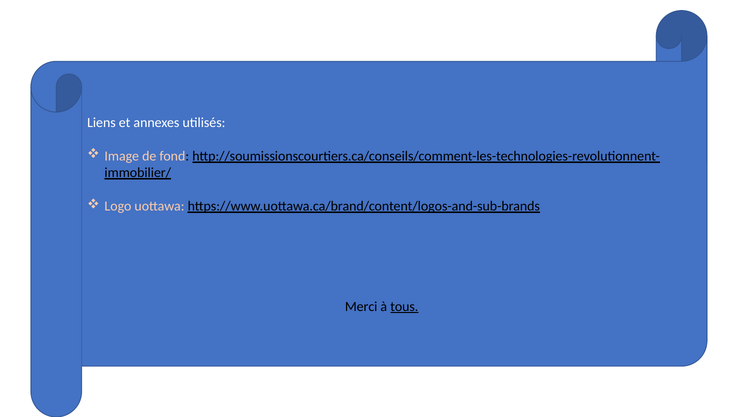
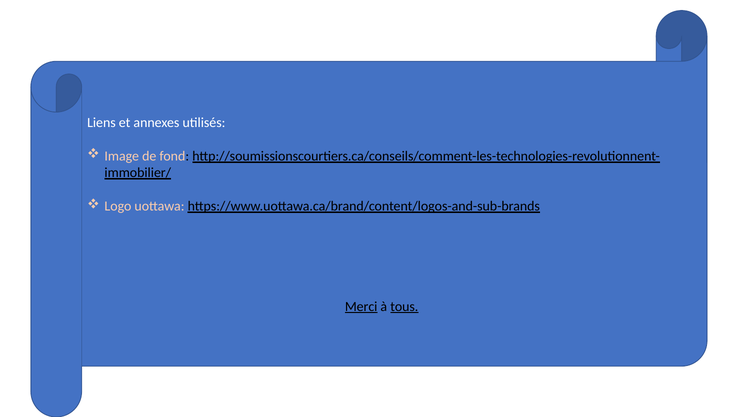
Merci underline: none -> present (361, 306)
